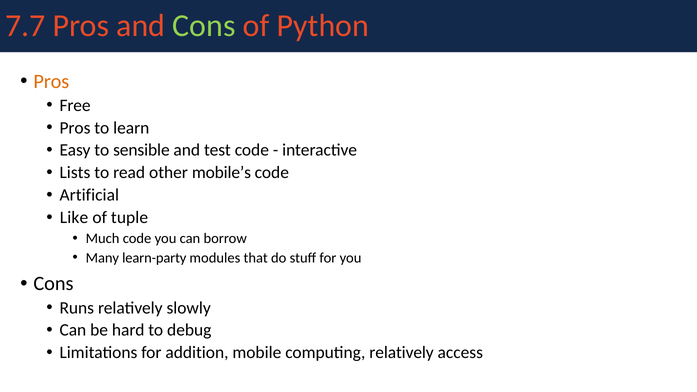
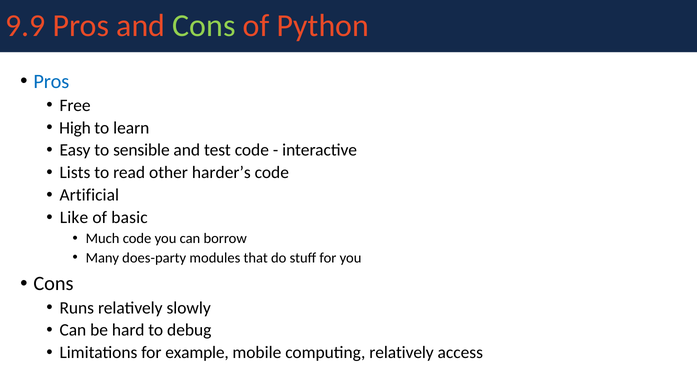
7.7: 7.7 -> 9.9 (25, 26)
Pros colour: orange -> blue (51, 81)
Pros: Pros -> High (75, 128)
mobile’s: mobile’s -> harder’s (221, 173)
tuple: tuple -> basic (129, 218)
learn-party: learn-party -> does-party (154, 258)
addition: addition -> example (197, 353)
